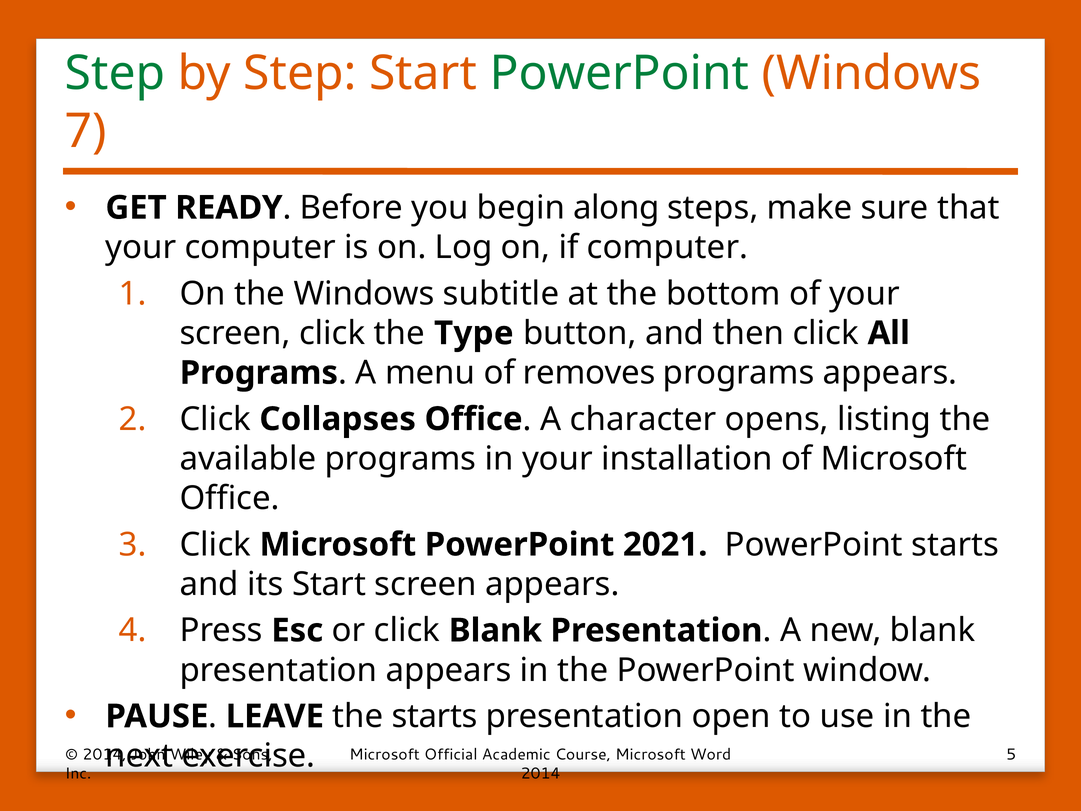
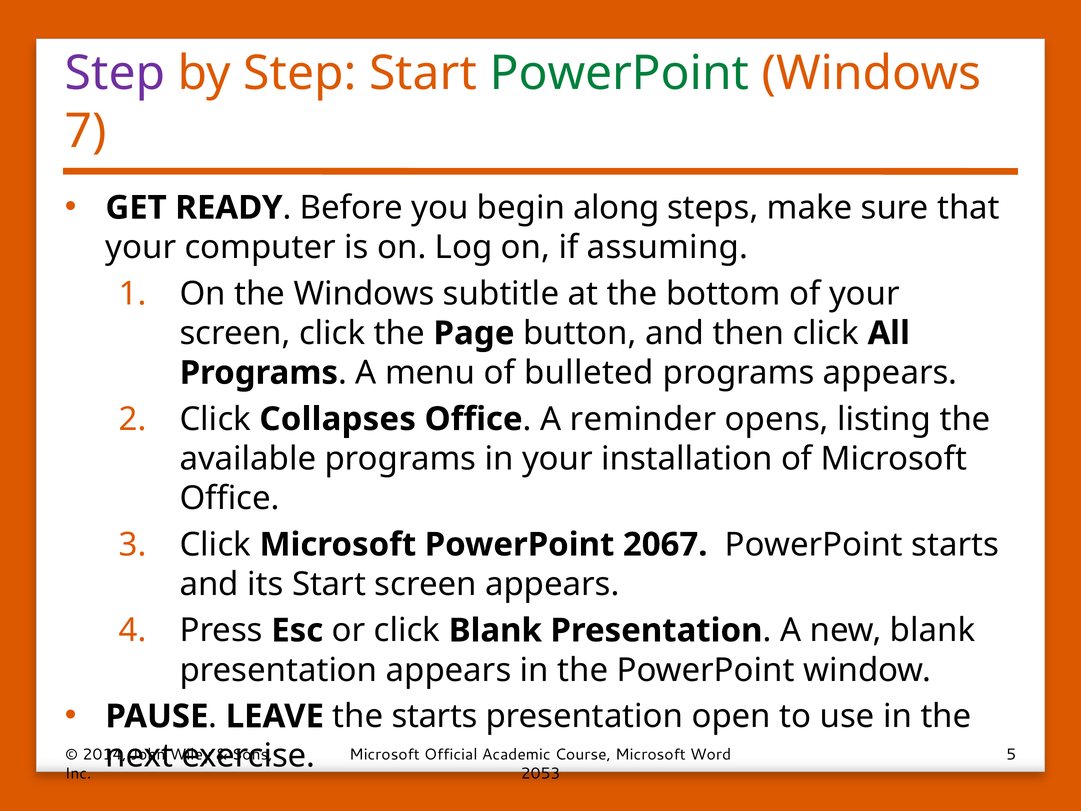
Step colour: green -> purple (115, 74)
if computer: computer -> assuming (668, 247)
Type: Type -> Page (474, 333)
removes: removes -> bulleted (589, 373)
character: character -> reminder (643, 419)
2021: 2021 -> 2067 (665, 544)
2014: 2014 -> 2053 (541, 773)
